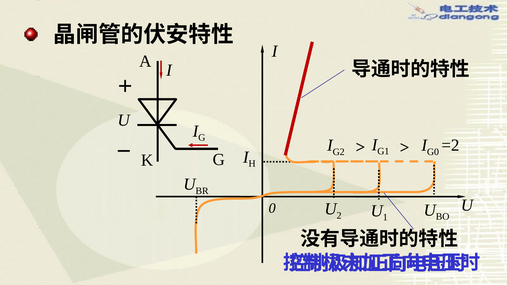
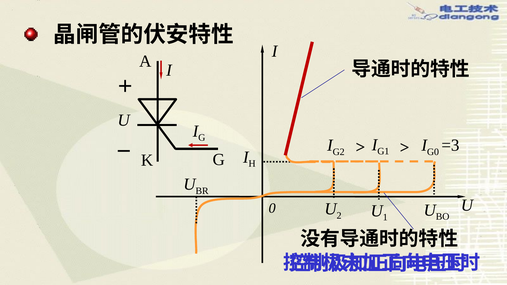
=2: =2 -> =3 (450, 145)
